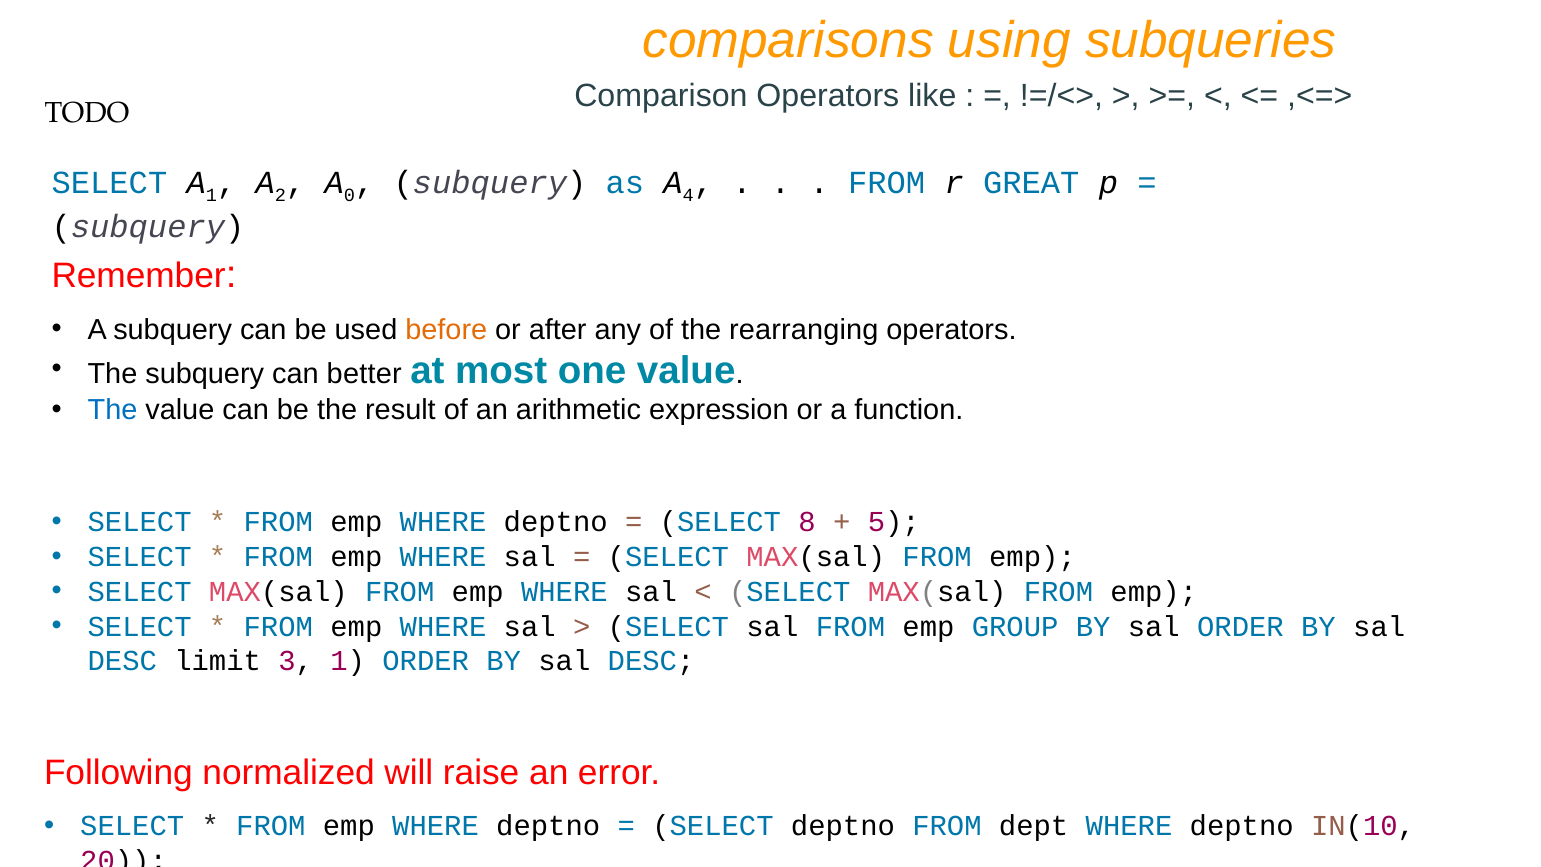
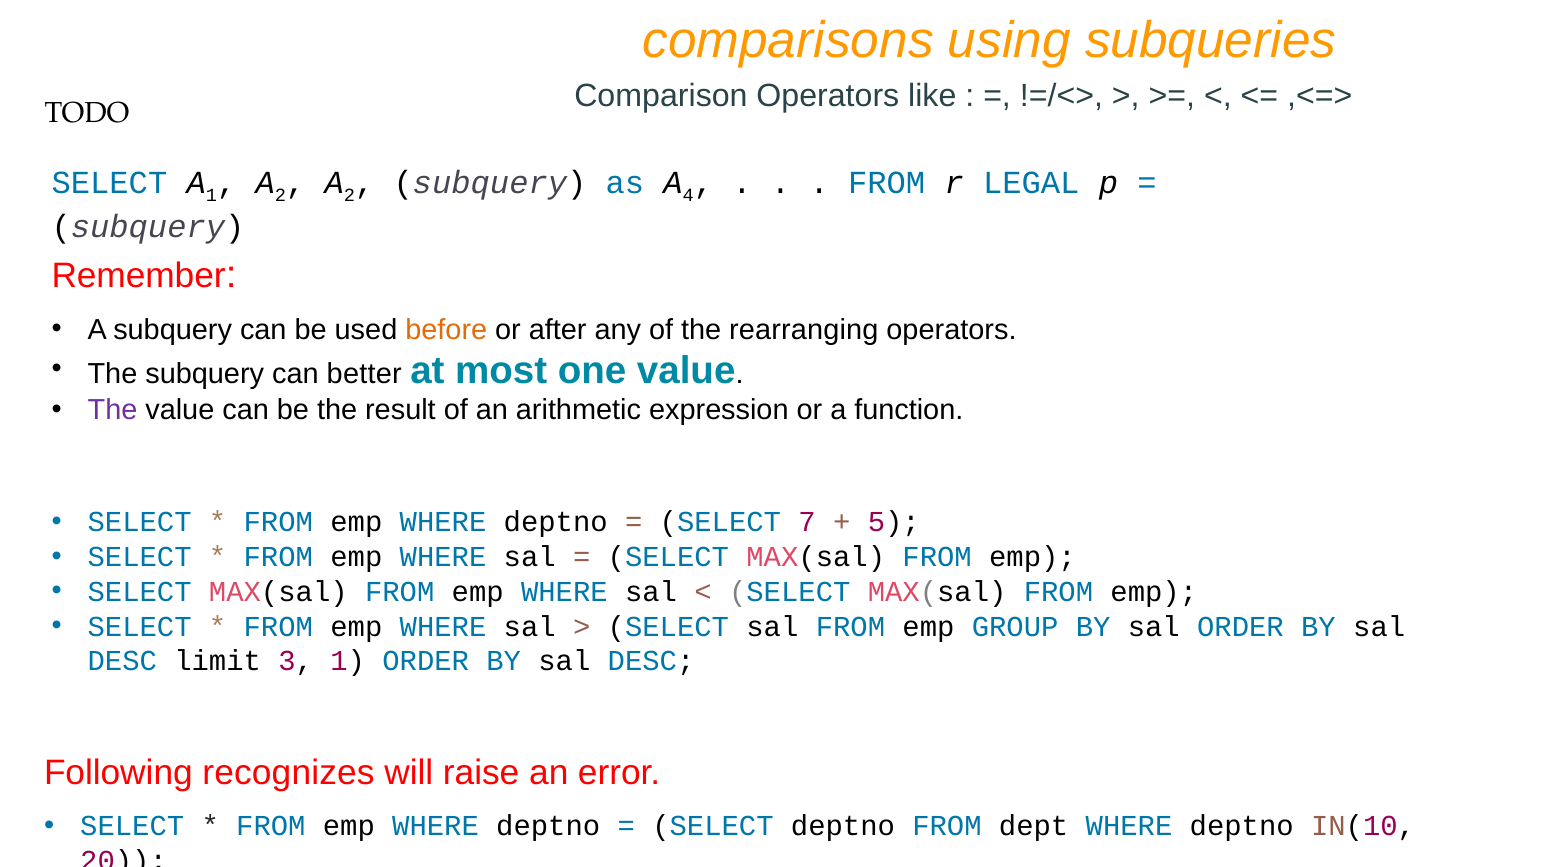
0: 0 -> 2 (349, 195)
GREAT: GREAT -> LEGAL (1031, 183)
The colour: blue -> purple (113, 410)
8: 8 -> 7 (807, 522)
normalized: normalized -> recognizes (288, 772)
